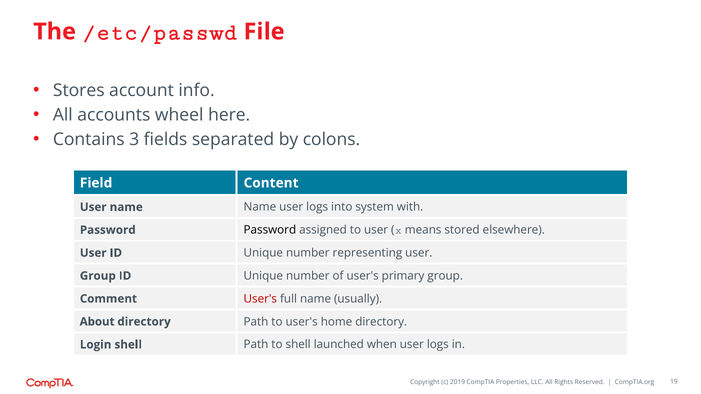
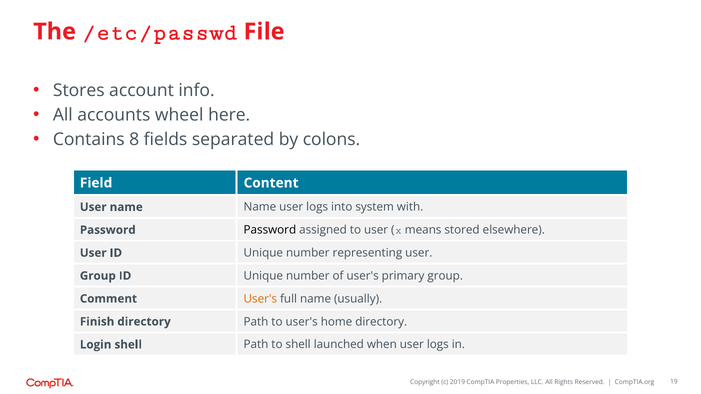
3: 3 -> 8 (134, 139)
User's colour: red -> orange (260, 299)
About: About -> Finish (97, 322)
